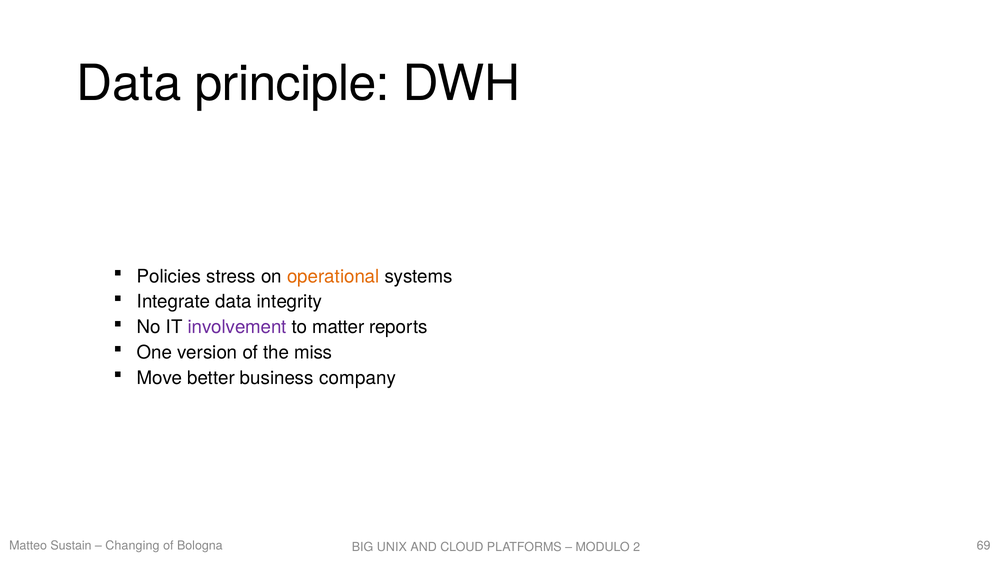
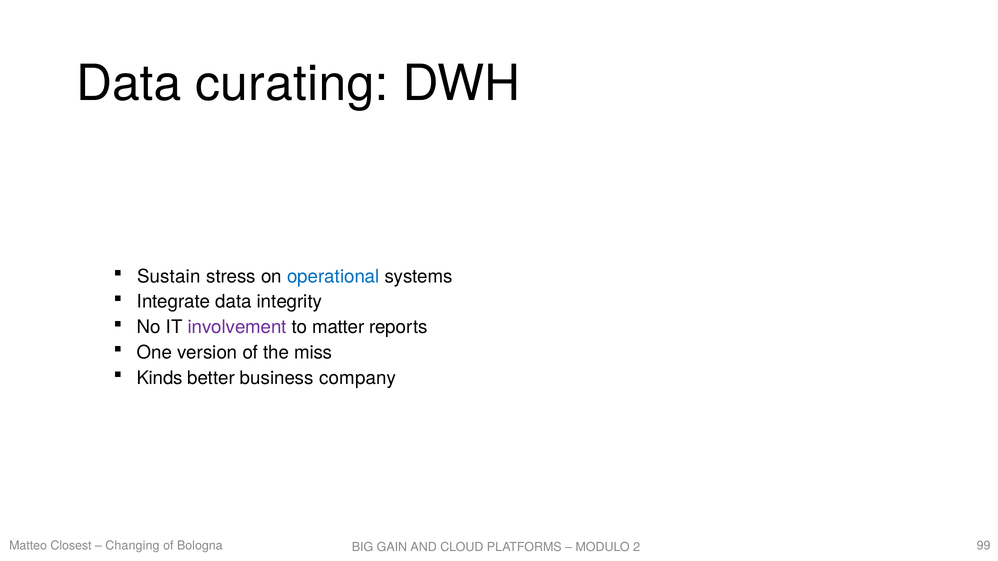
principle: principle -> curating (292, 84)
Policies: Policies -> Sustain (169, 277)
operational colour: orange -> blue (333, 277)
Move: Move -> Kinds (160, 378)
Sustain: Sustain -> Closest (71, 546)
69: 69 -> 99 (984, 546)
UNIX: UNIX -> GAIN (392, 547)
